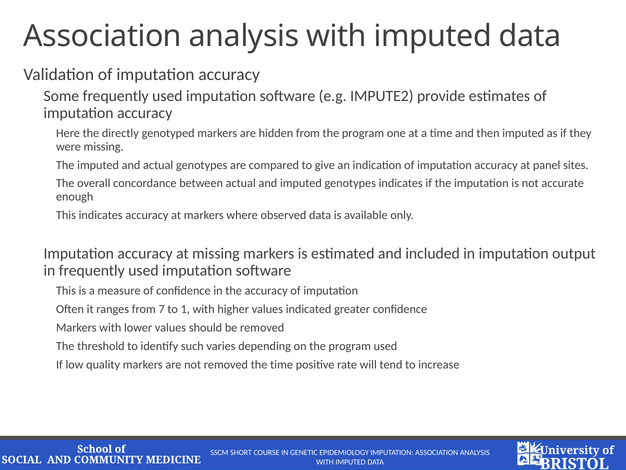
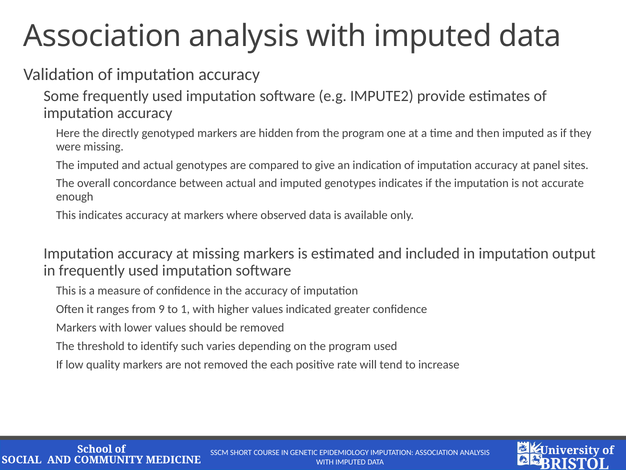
7: 7 -> 9 (162, 309)
the time: time -> each (282, 364)
